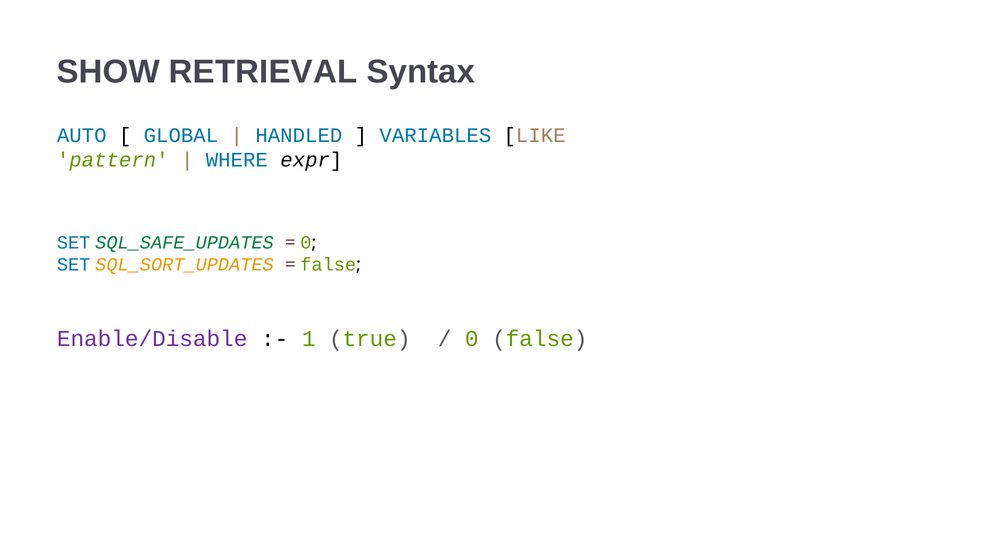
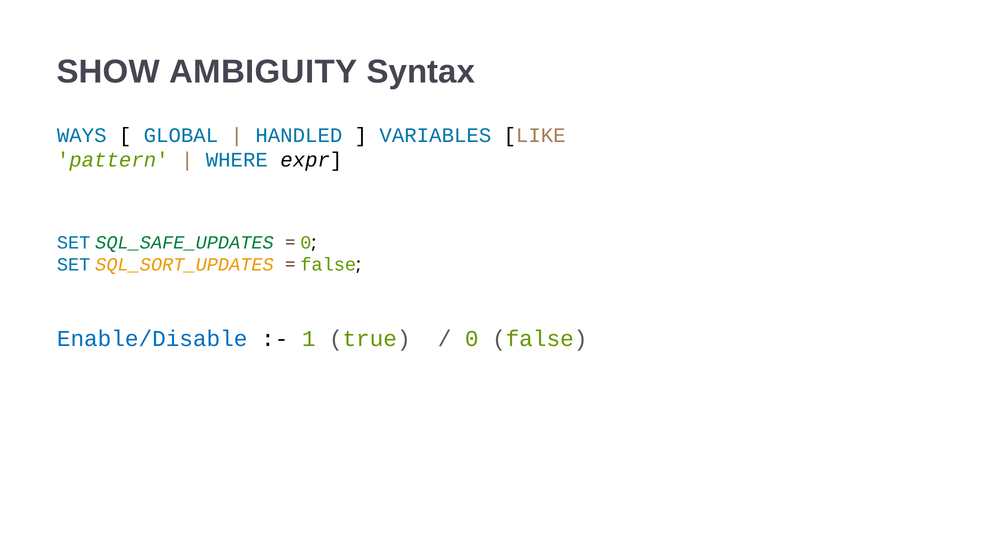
RETRIEVAL: RETRIEVAL -> AMBIGUITY (263, 72)
AUTO: AUTO -> WAYS (82, 135)
Enable/Disable colour: purple -> blue (152, 339)
